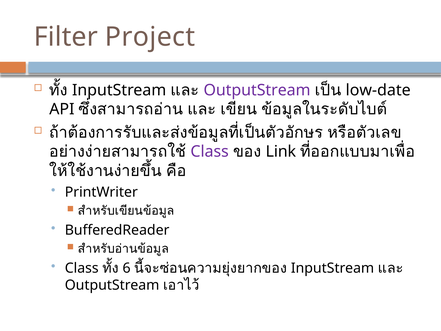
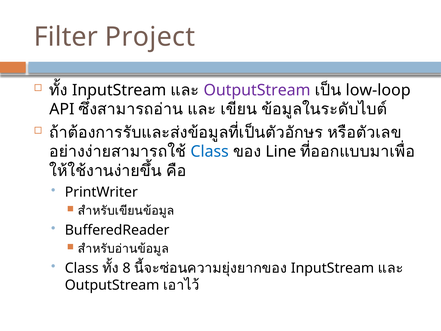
low-date: low-date -> low-loop (378, 90)
Class colour: purple -> blue (210, 152)
Link: Link -> Line (281, 152)
6: 6 -> 8 (127, 268)
